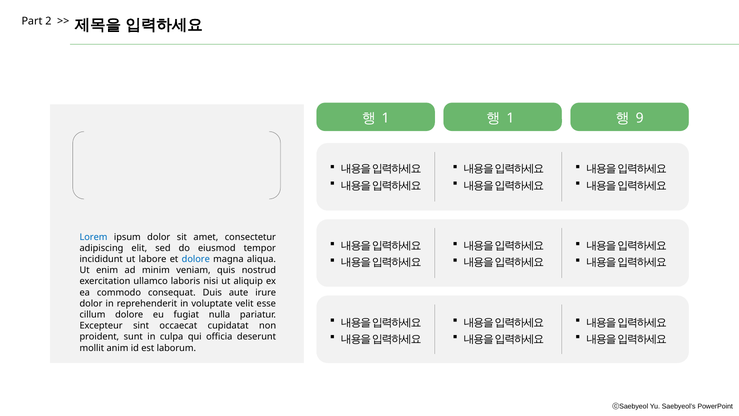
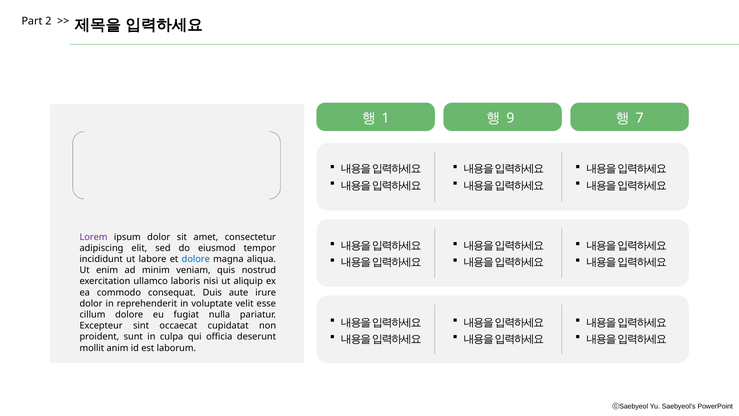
1: 1 -> 9 (510, 118)
9: 9 -> 7 (640, 118)
Lorem colour: blue -> purple (93, 237)
